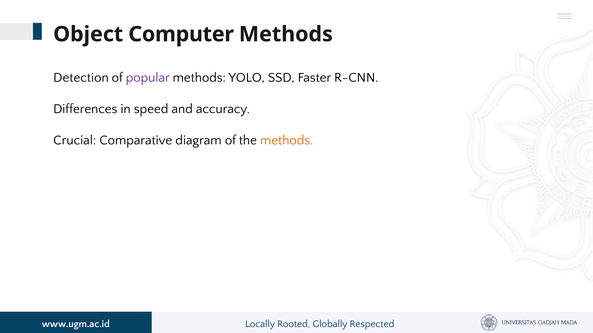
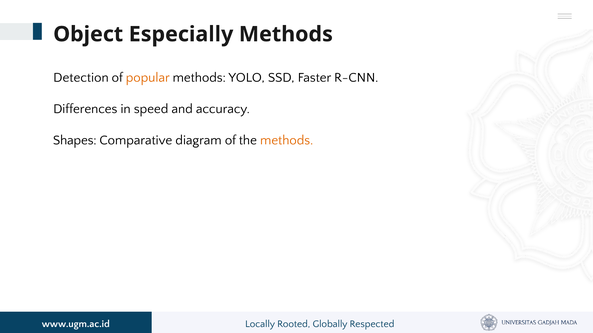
Computer: Computer -> Especially (181, 34)
popular colour: purple -> orange (148, 78)
Crucial: Crucial -> Shapes (75, 140)
